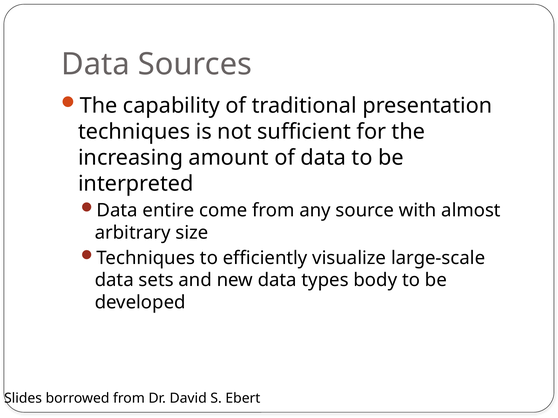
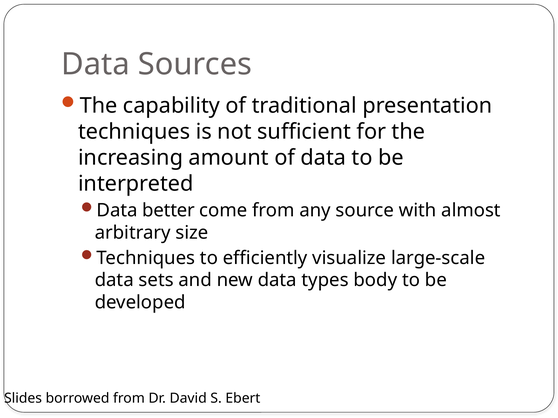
entire: entire -> better (169, 211)
